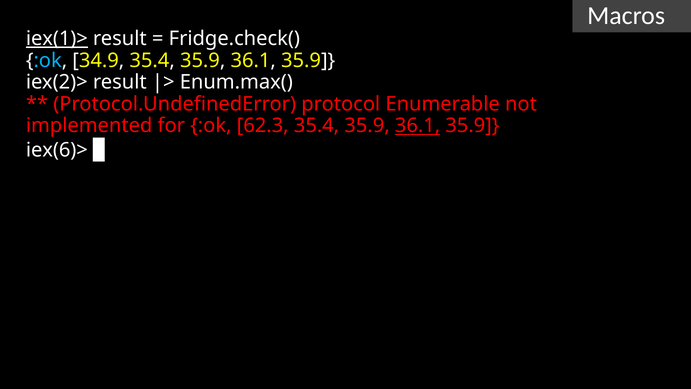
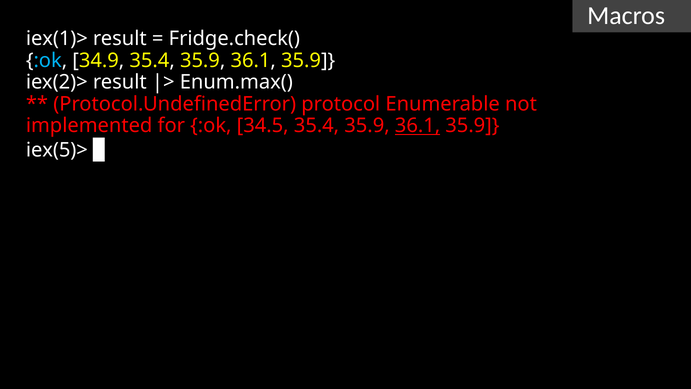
iex(1)> underline: present -> none (57, 39)
62.3: 62.3 -> 34.5 (263, 126)
iex(6)>: iex(6)> -> iex(5)> (57, 150)
